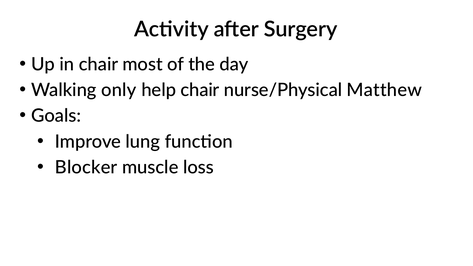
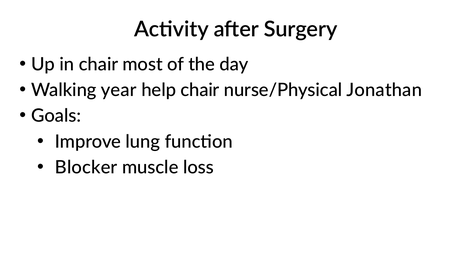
only: only -> year (119, 90)
Matthew: Matthew -> Jonathan (384, 90)
